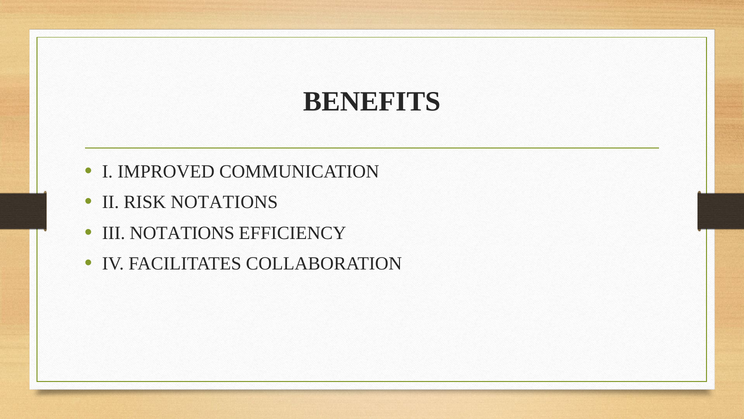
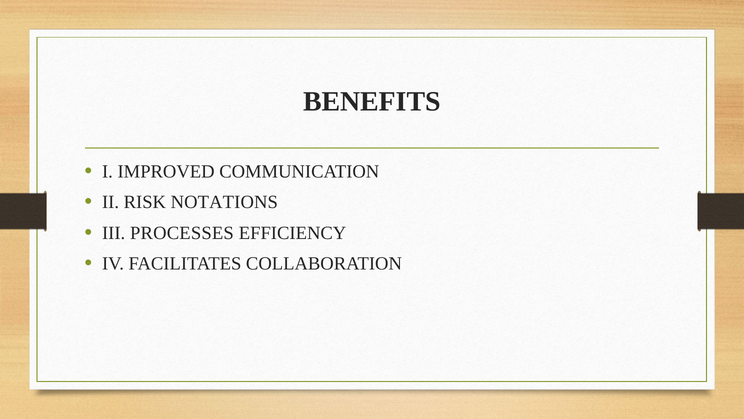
III NOTATIONS: NOTATIONS -> PROCESSES (182, 233)
